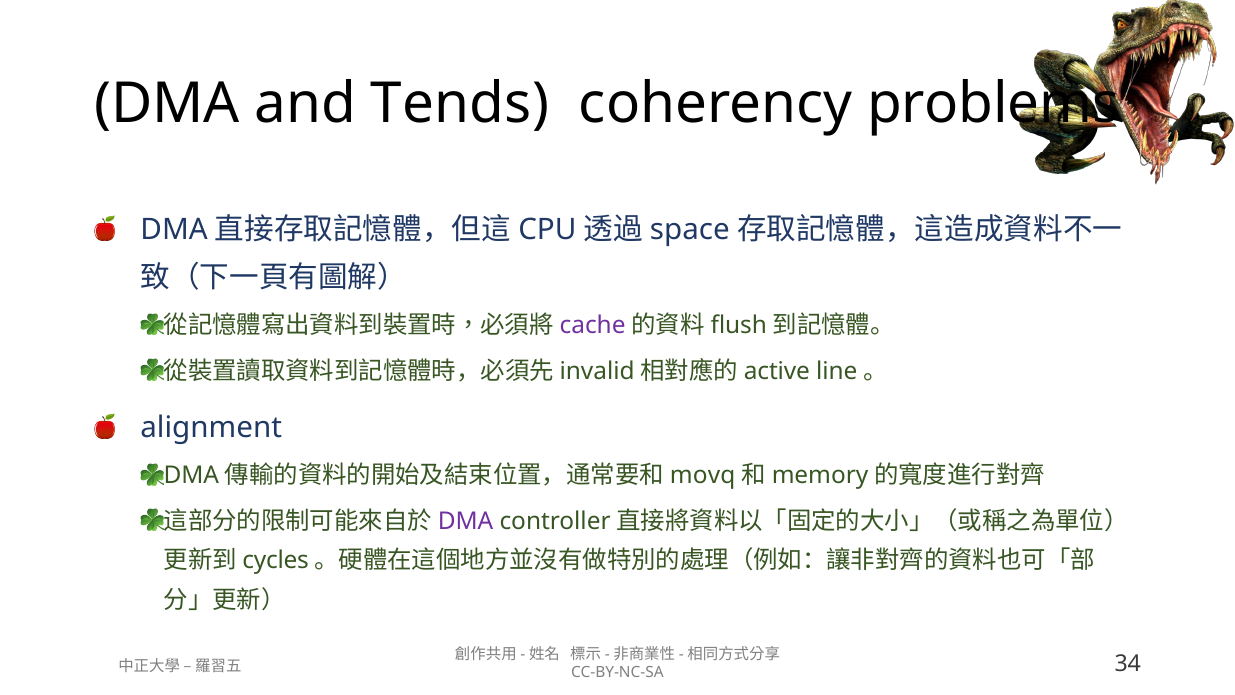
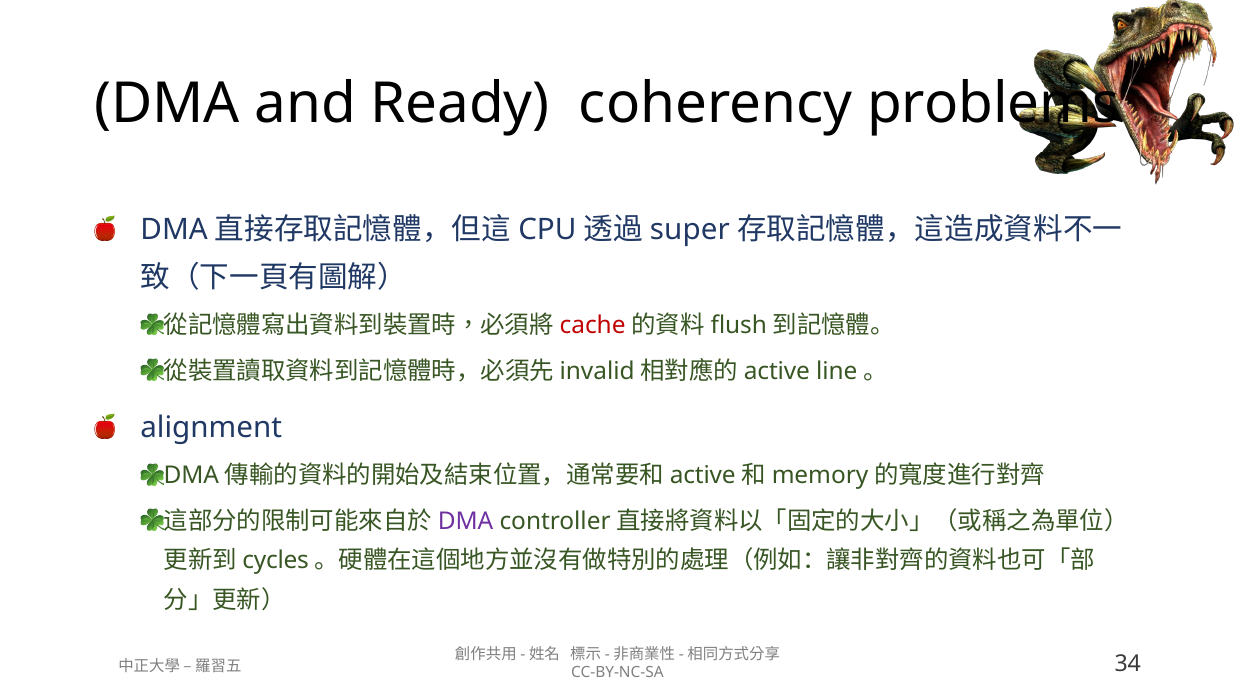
Tends: Tends -> Ready (460, 104)
space: space -> super (690, 230)
cache colour: purple -> red (593, 326)
movq: movq -> active (703, 476)
